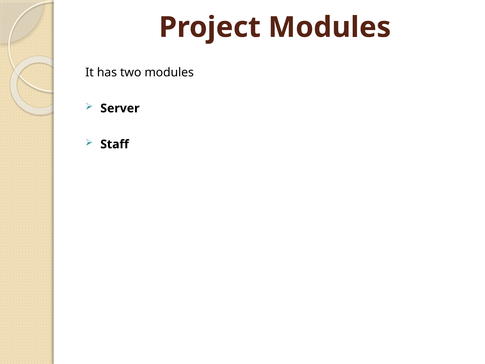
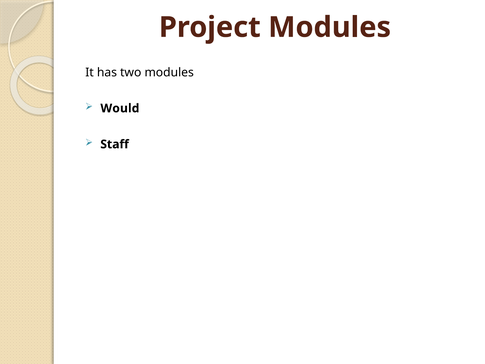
Server: Server -> Would (120, 108)
